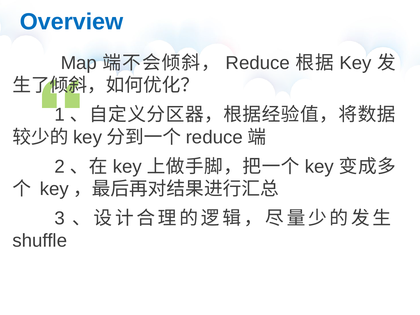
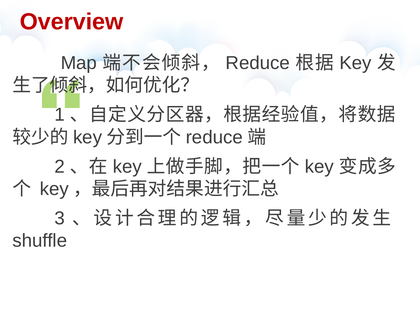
Overview colour: blue -> red (72, 22)
